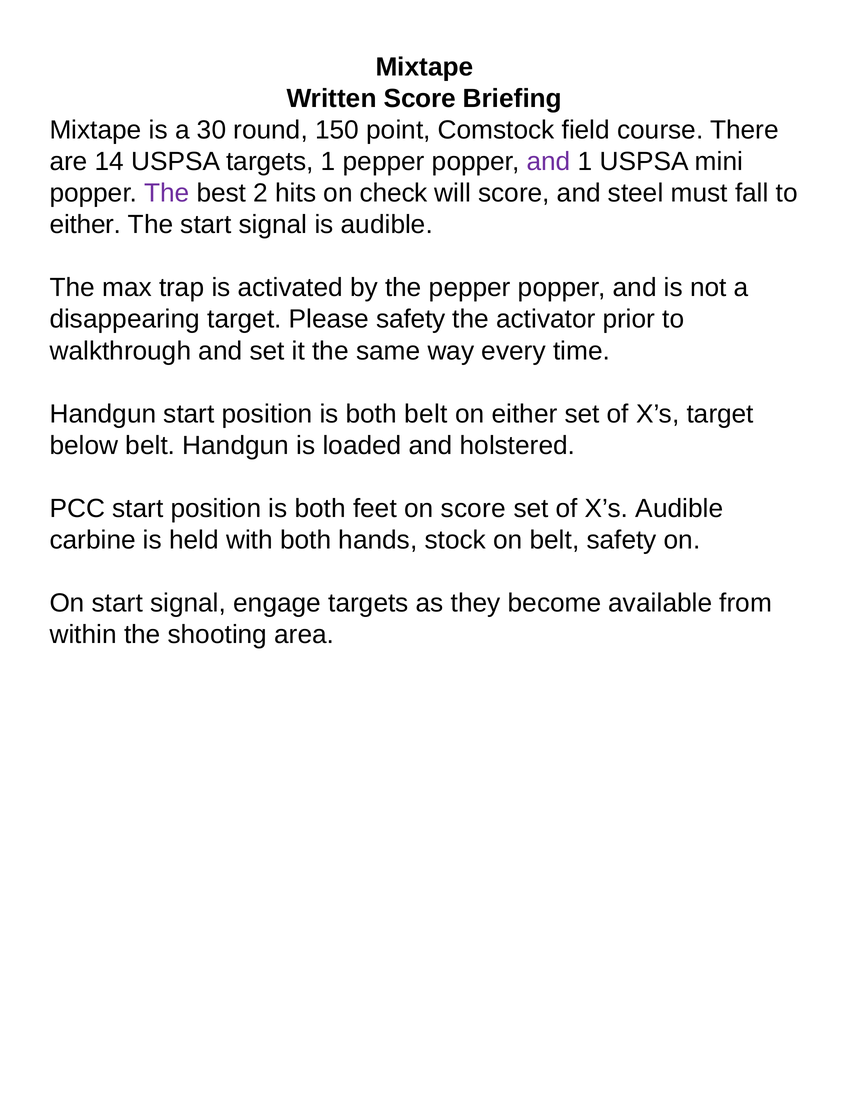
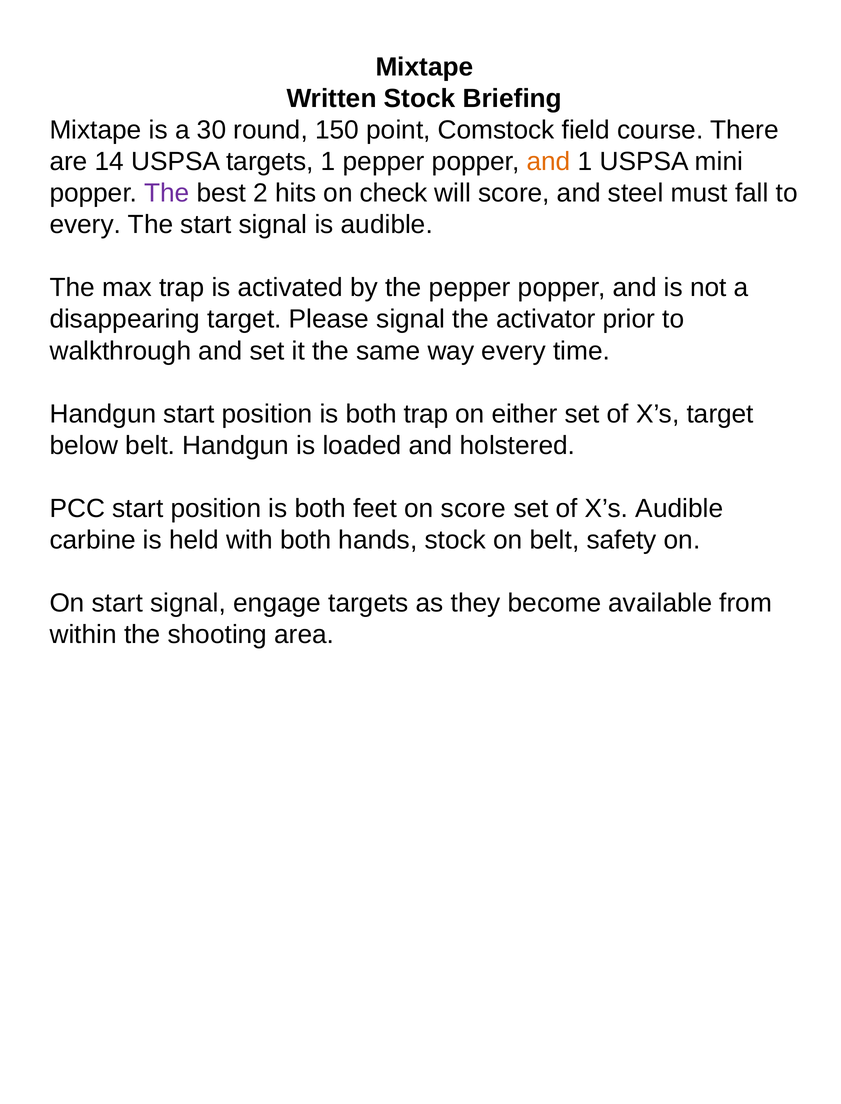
Written Score: Score -> Stock (420, 98)
and colour: purple -> orange (549, 162)
either: either -> every (85, 225)
Please safety: safety -> signal (411, 319)
both belt: belt -> trap (426, 414)
